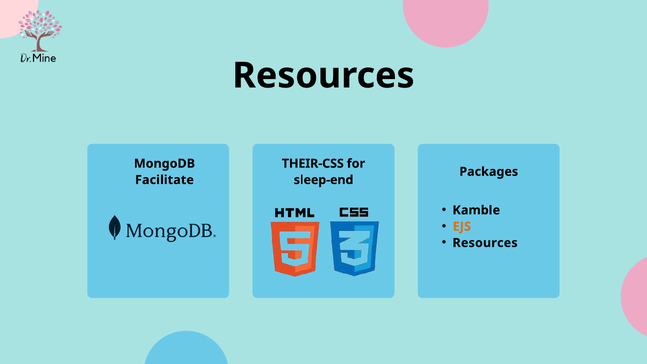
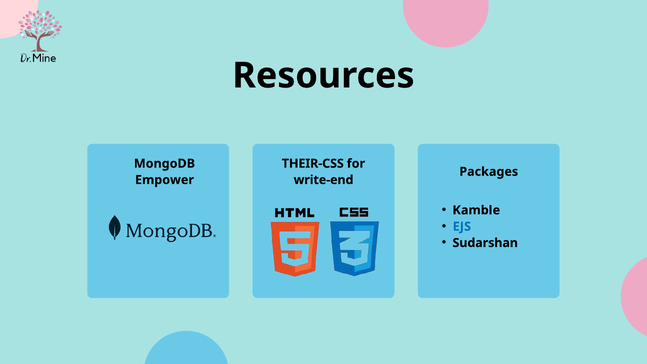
Facilitate: Facilitate -> Empower (164, 180)
sleep-end: sleep-end -> write-end (324, 180)
EJS colour: orange -> blue (462, 227)
Resources: Resources -> Sudarshan (485, 243)
